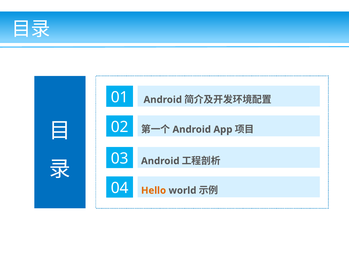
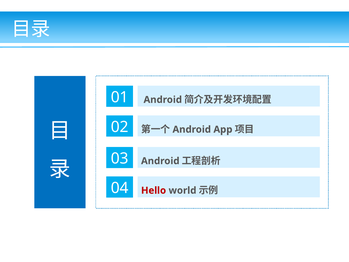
Hello colour: orange -> red (154, 190)
